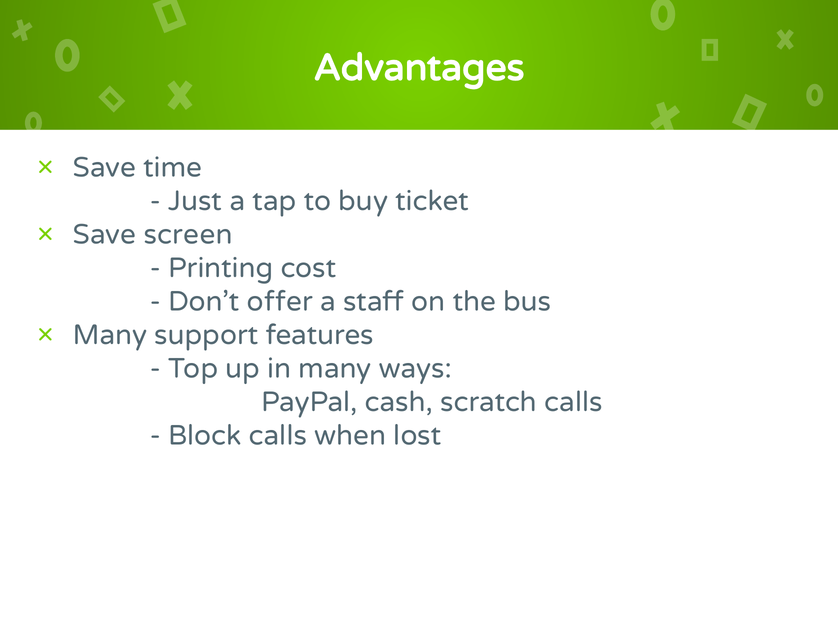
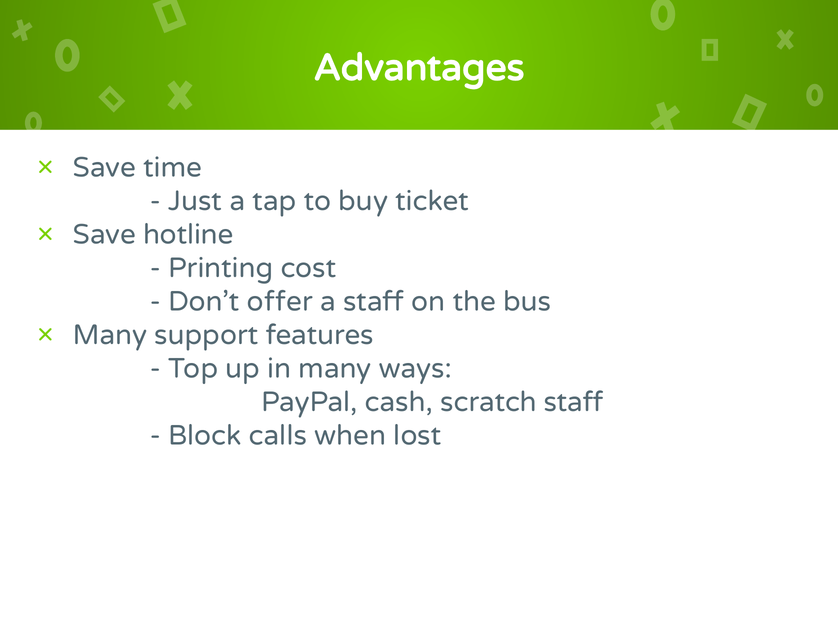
screen: screen -> hotline (188, 235)
scratch calls: calls -> staff (574, 402)
